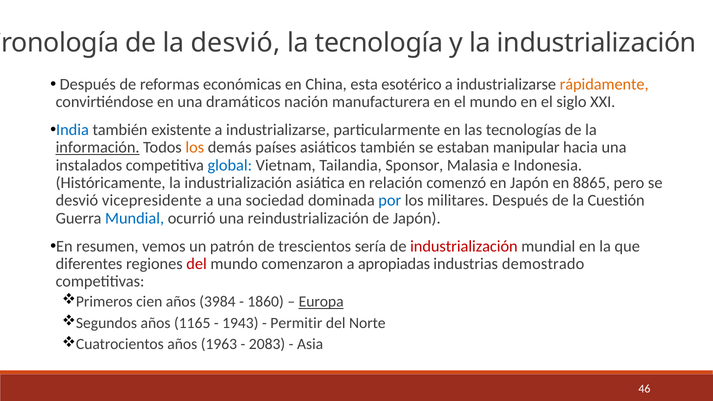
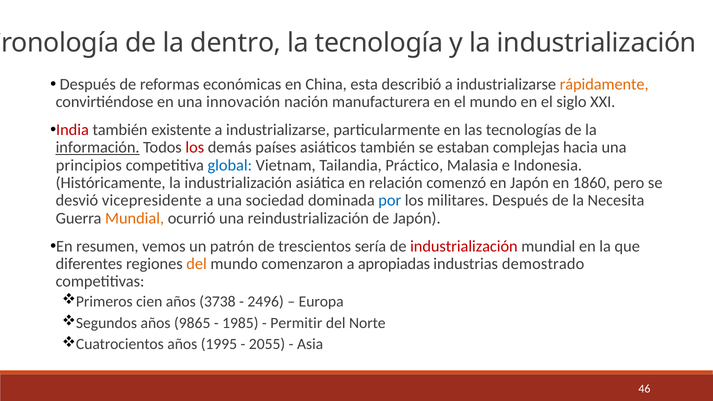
la desvió: desvió -> dentro (236, 43)
esotérico: esotérico -> describió (411, 84)
dramáticos: dramáticos -> innovación (243, 102)
India colour: blue -> red (72, 130)
los colour: orange -> red (195, 148)
manipular: manipular -> complejas (526, 148)
instalados: instalados -> principios (89, 165)
Sponsor: Sponsor -> Práctico (414, 165)
8865: 8865 -> 1860 (591, 183)
Cuestión: Cuestión -> Necesita (616, 201)
Mundial colour: blue -> orange (135, 218)
del colour: red -> orange (197, 264)
3984: 3984 -> 3738 (217, 302)
1860: 1860 -> 2496 (266, 302)
Europa underline: present -> none (321, 302)
1165: 1165 -> 9865 (192, 323)
1943: 1943 -> 1985 (240, 323)
1963: 1963 -> 1995 (219, 344)
2083: 2083 -> 2055 (267, 344)
